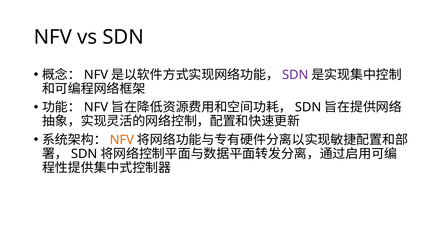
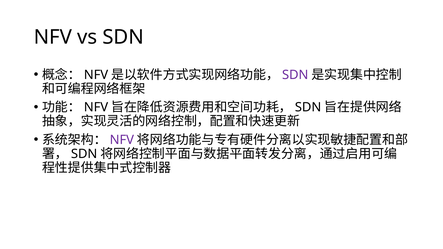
NFV colour: orange -> purple (122, 140)
